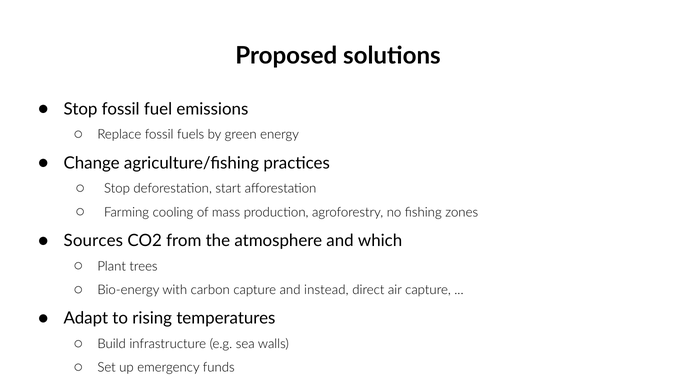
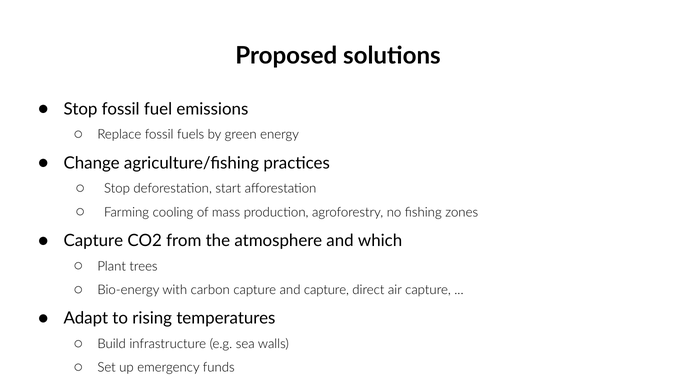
Sources: Sources -> Capture (93, 241)
and instead: instead -> capture (326, 290)
